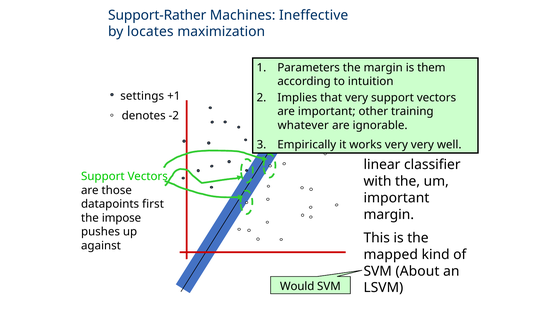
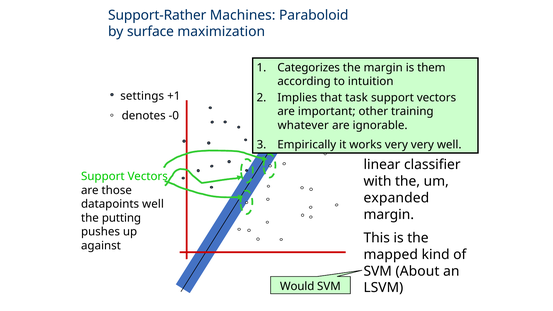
Ineffective: Ineffective -> Paraboloid (314, 15)
locates: locates -> surface (150, 32)
Parameters: Parameters -> Categorizes (309, 68)
that very: very -> task (357, 98)
-2: -2 -> -0 (174, 116)
important: important -> expanded (396, 198)
datapoints first: first -> well (153, 204)
impose: impose -> putting (121, 218)
